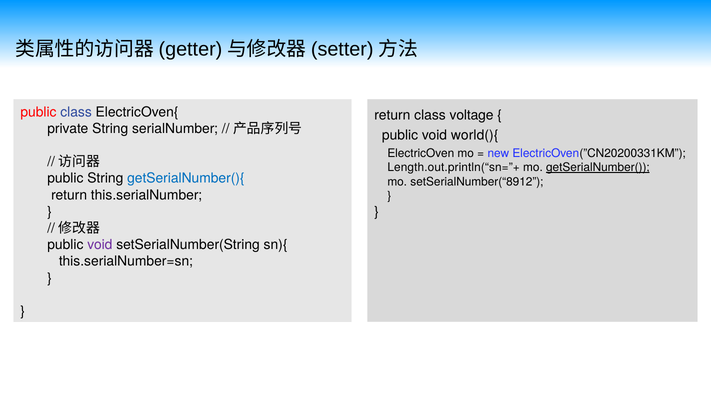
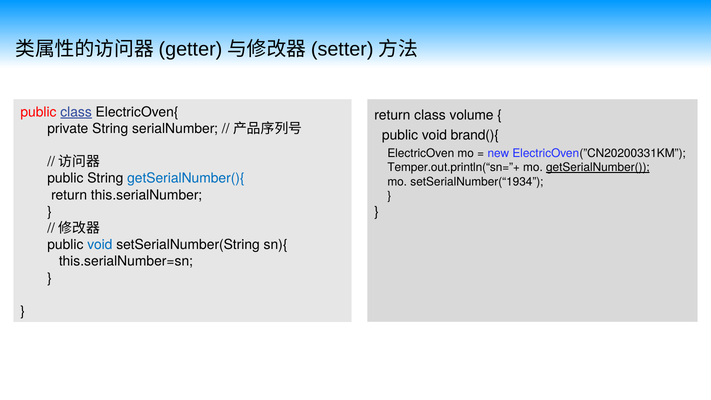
class underline: none -> present (76, 112)
voltage: voltage -> volume (472, 115)
world(){: world(){ -> brand(){ (475, 135)
Length.out.println(“sn=”+: Length.out.println(“sn=”+ -> Temper.out.println(“sn=”+ (454, 167)
setSerialNumber(“8912: setSerialNumber(“8912 -> setSerialNumber(“1934 (477, 182)
void colour: purple -> blue (100, 245)
